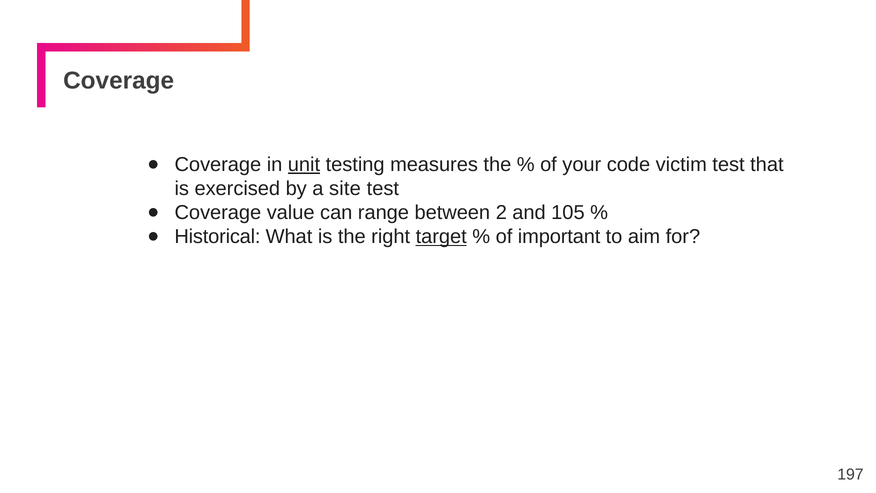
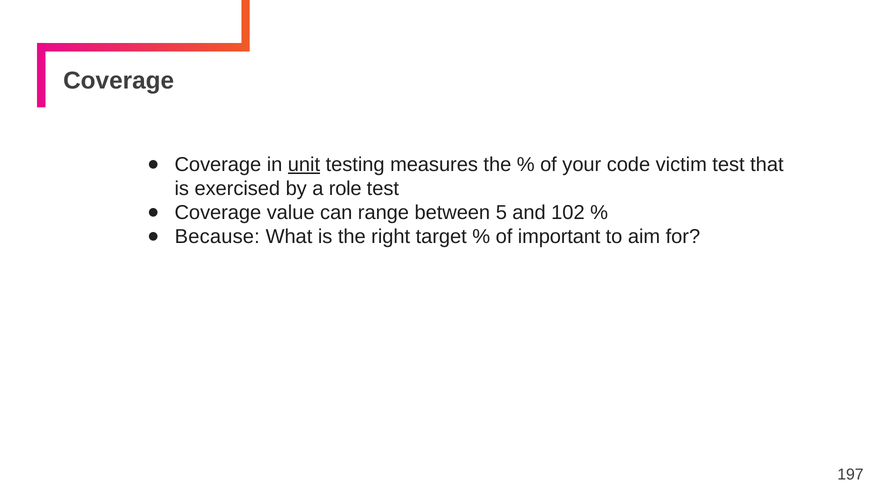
site: site -> role (345, 189)
2: 2 -> 5 (501, 213)
105: 105 -> 102 (568, 213)
Historical: Historical -> Because (217, 237)
target underline: present -> none (441, 237)
